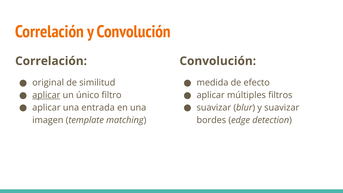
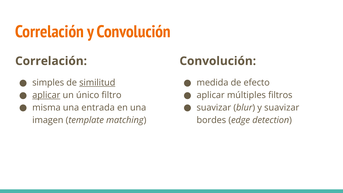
original: original -> simples (48, 83)
similitud underline: none -> present (97, 83)
aplicar: aplicar -> misma (46, 108)
